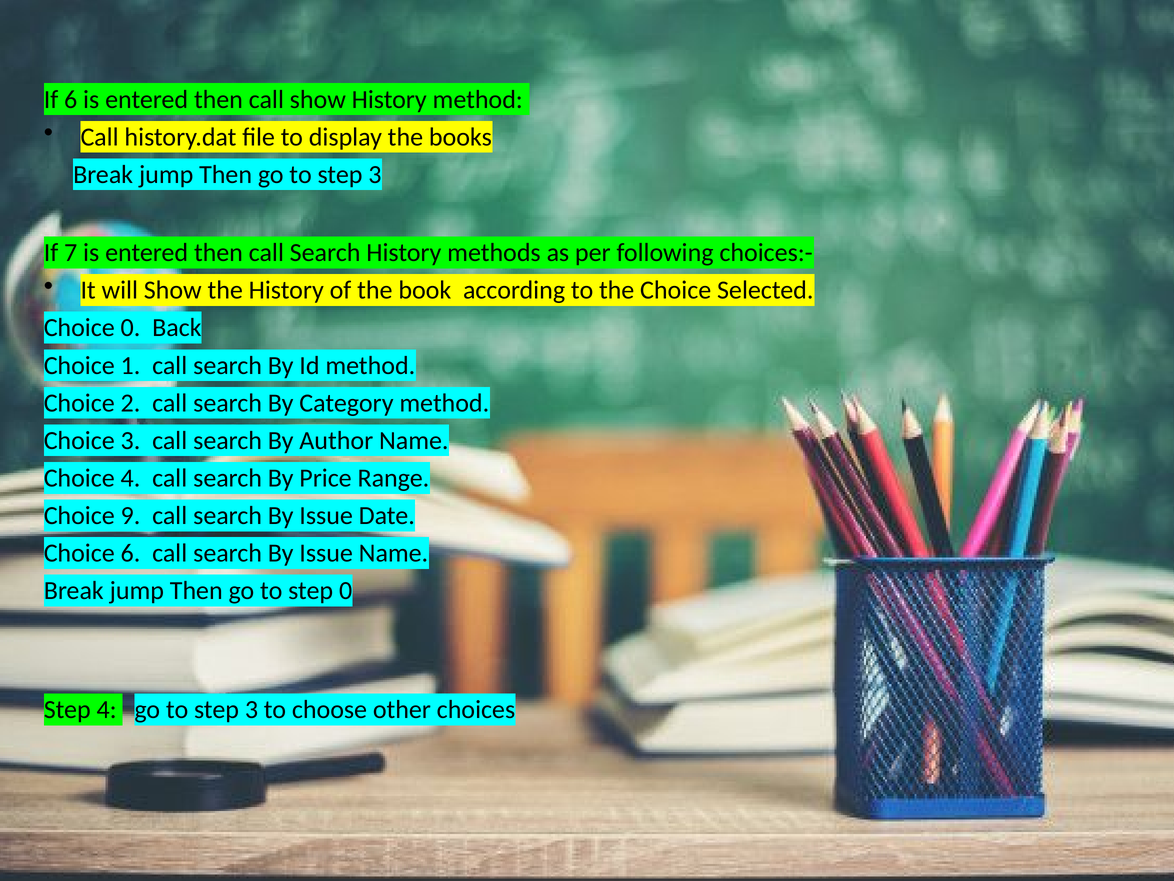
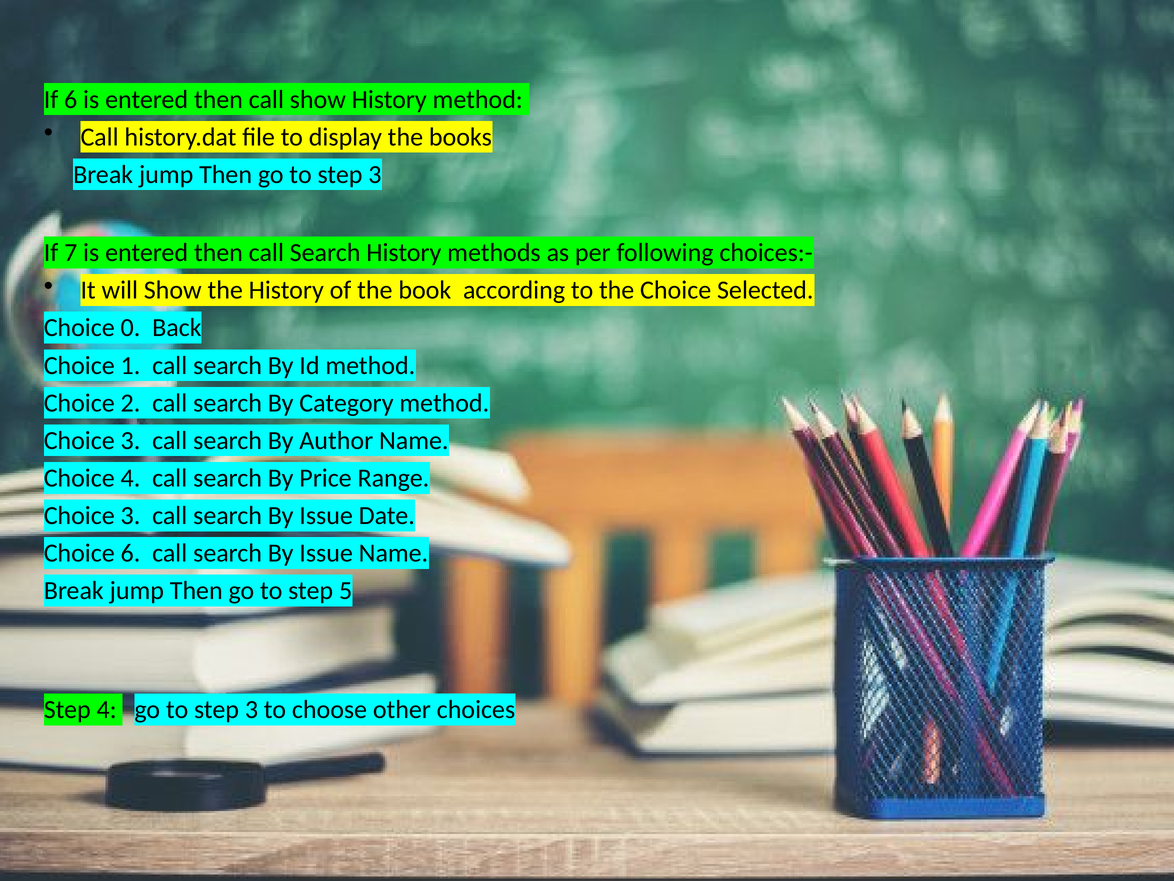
9: 9 -> 3 (130, 515)
step 0: 0 -> 5 (346, 590)
